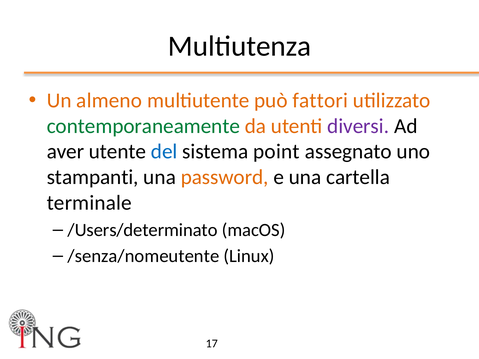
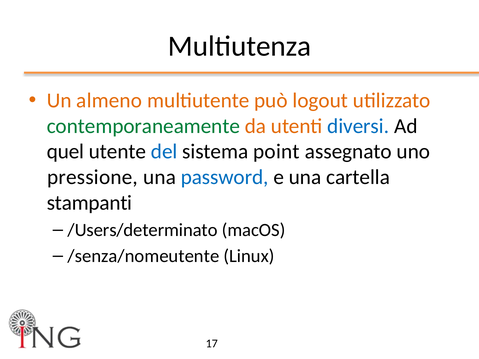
fattori: fattori -> logout (320, 101)
diversi colour: purple -> blue (358, 126)
aver: aver -> quel (65, 152)
stampanti: stampanti -> pressione (92, 177)
password colour: orange -> blue (225, 177)
terminale: terminale -> stampanti (89, 203)
